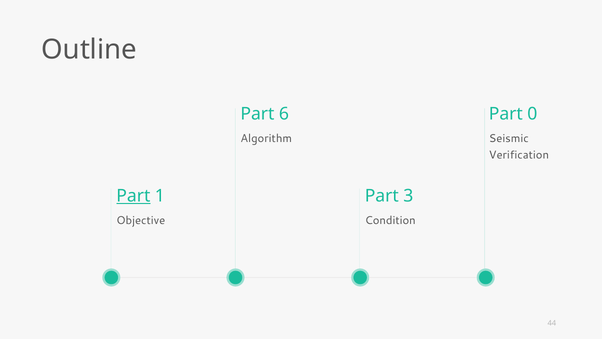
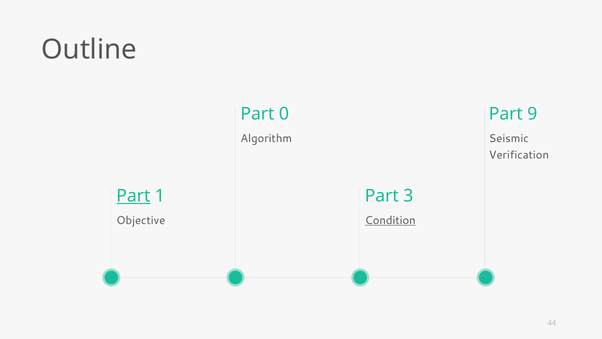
6: 6 -> 0 (284, 114)
0: 0 -> 9 (532, 114)
Condition underline: none -> present (390, 220)
